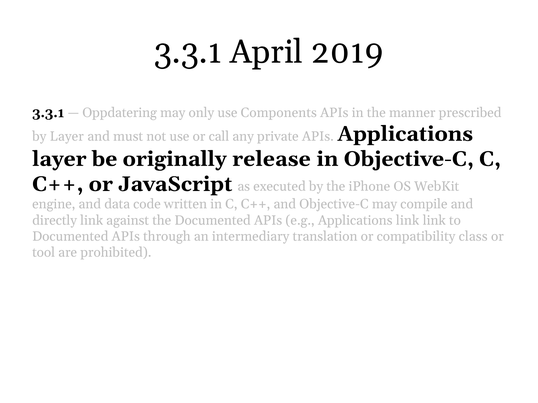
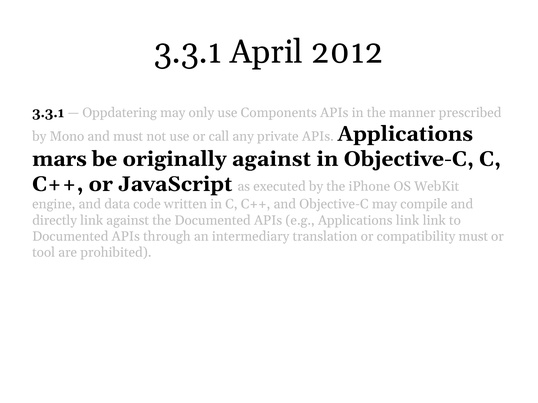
2019: 2019 -> 2012 (347, 52)
by Layer: Layer -> Mono (67, 137)
layer: layer -> mars (59, 159)
originally release: release -> against (271, 159)
compatibility class: class -> must (473, 237)
